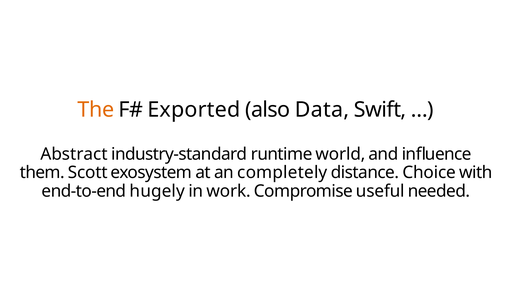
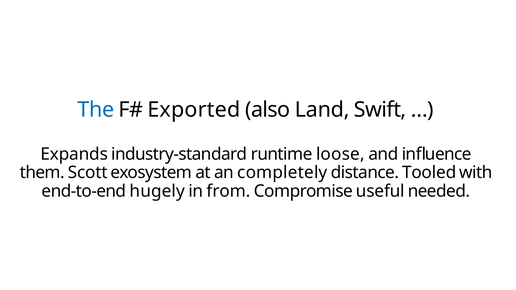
The colour: orange -> blue (96, 110)
Data: Data -> Land (322, 110)
Abstract: Abstract -> Expands (74, 154)
world: world -> loose (340, 154)
Choice: Choice -> Tooled (429, 173)
work: work -> from (229, 191)
